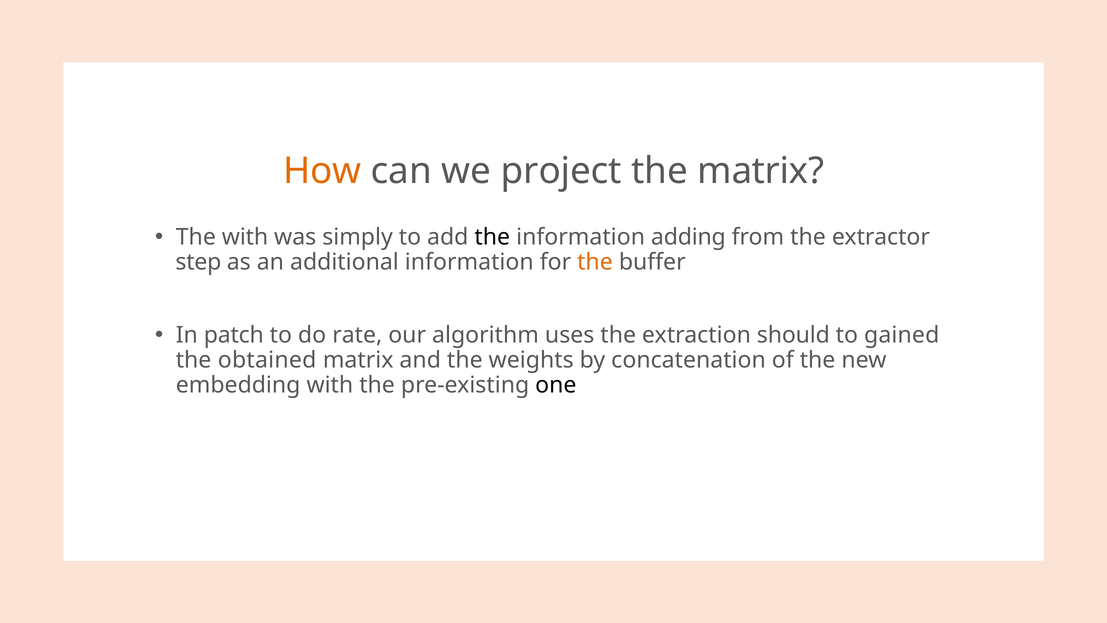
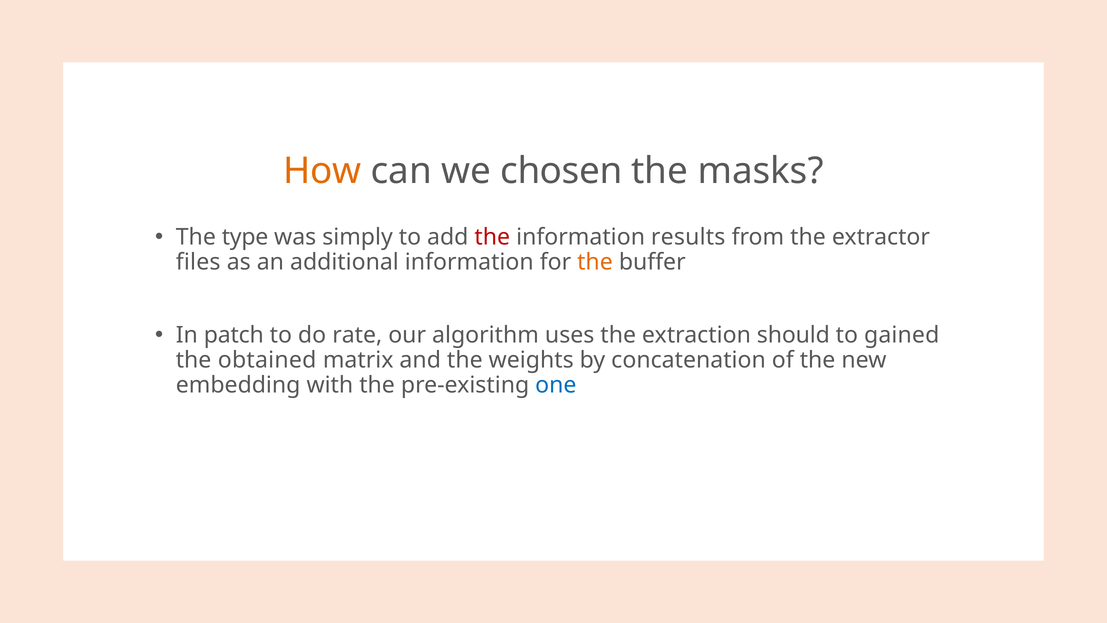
project: project -> chosen (561, 171)
the matrix: matrix -> masks (761, 171)
The with: with -> type (245, 237)
the colour: black -> red (492, 237)
adding: adding -> results (688, 237)
step: step -> files (198, 262)
one colour: black -> blue (556, 385)
